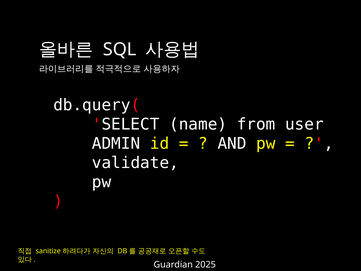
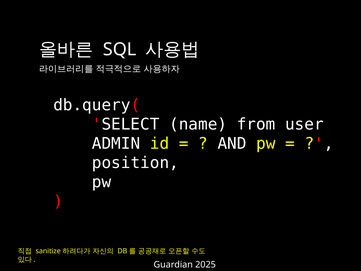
validate: validate -> position (135, 163)
